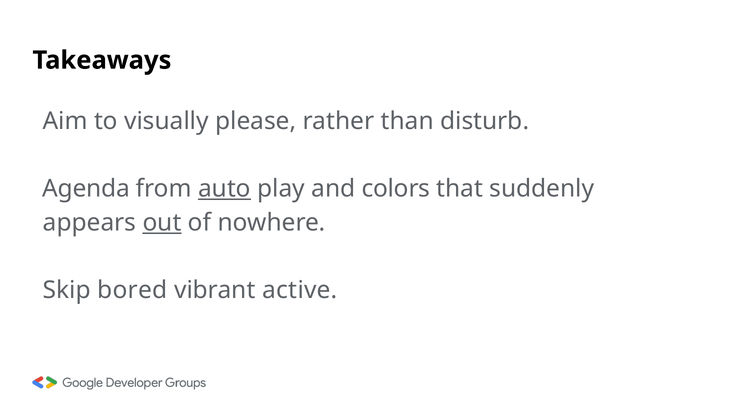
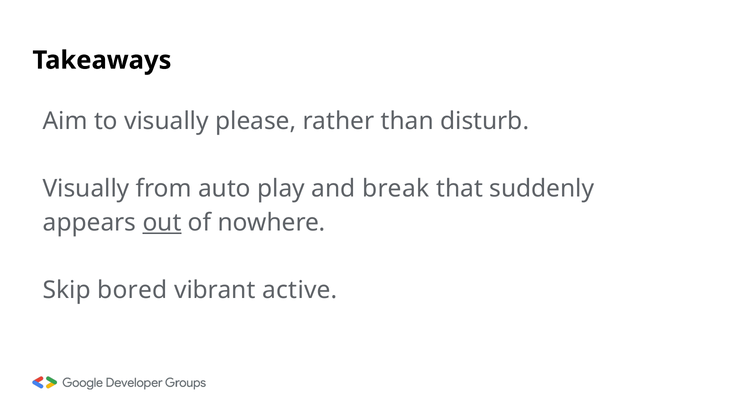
Agenda: Agenda -> Visually (86, 189)
auto underline: present -> none (224, 189)
colors: colors -> break (396, 189)
